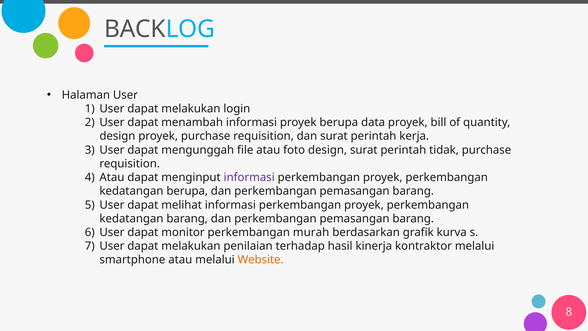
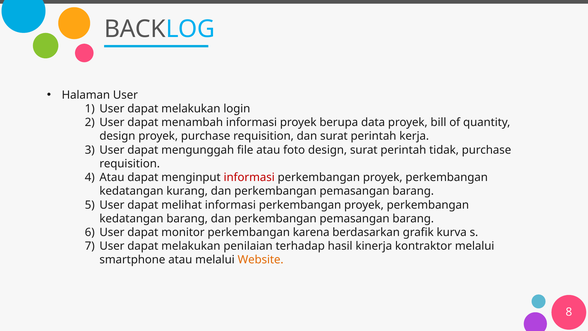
informasi colour: purple -> red (249, 177)
kedatangan berupa: berupa -> kurang (187, 191)
murah: murah -> karena (311, 232)
